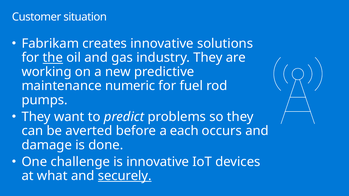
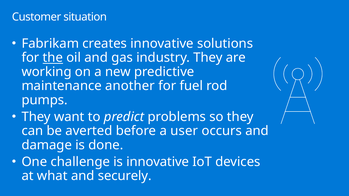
numeric: numeric -> another (130, 86)
each: each -> user (184, 131)
securely underline: present -> none (125, 176)
